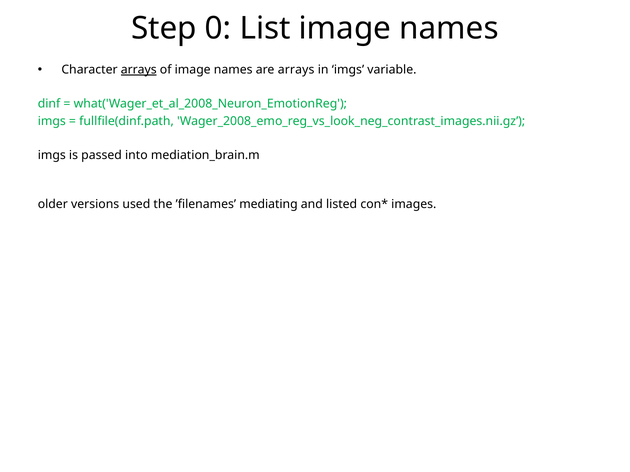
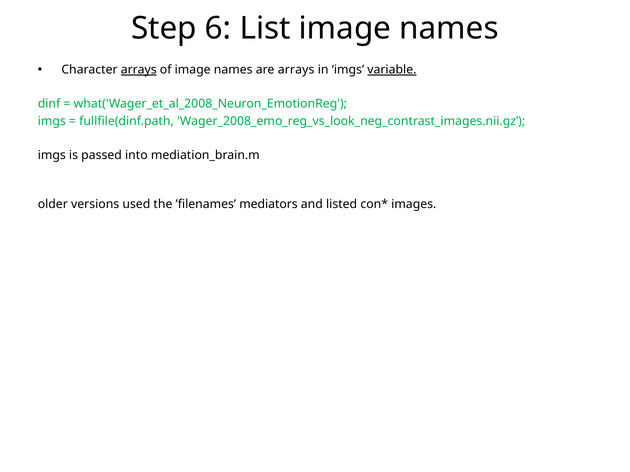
0: 0 -> 6 (218, 29)
variable underline: none -> present (392, 70)
mediating: mediating -> mediators (268, 205)
